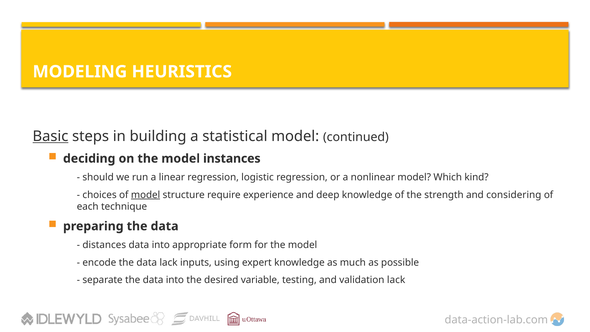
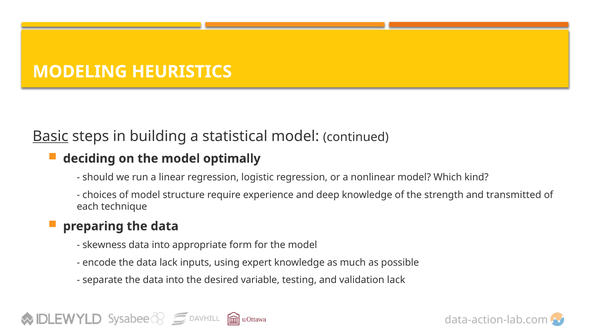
instances: instances -> optimally (232, 158)
model underline: present -> none (146, 195)
considering: considering -> transmitted (514, 195)
distances: distances -> skewness (104, 245)
